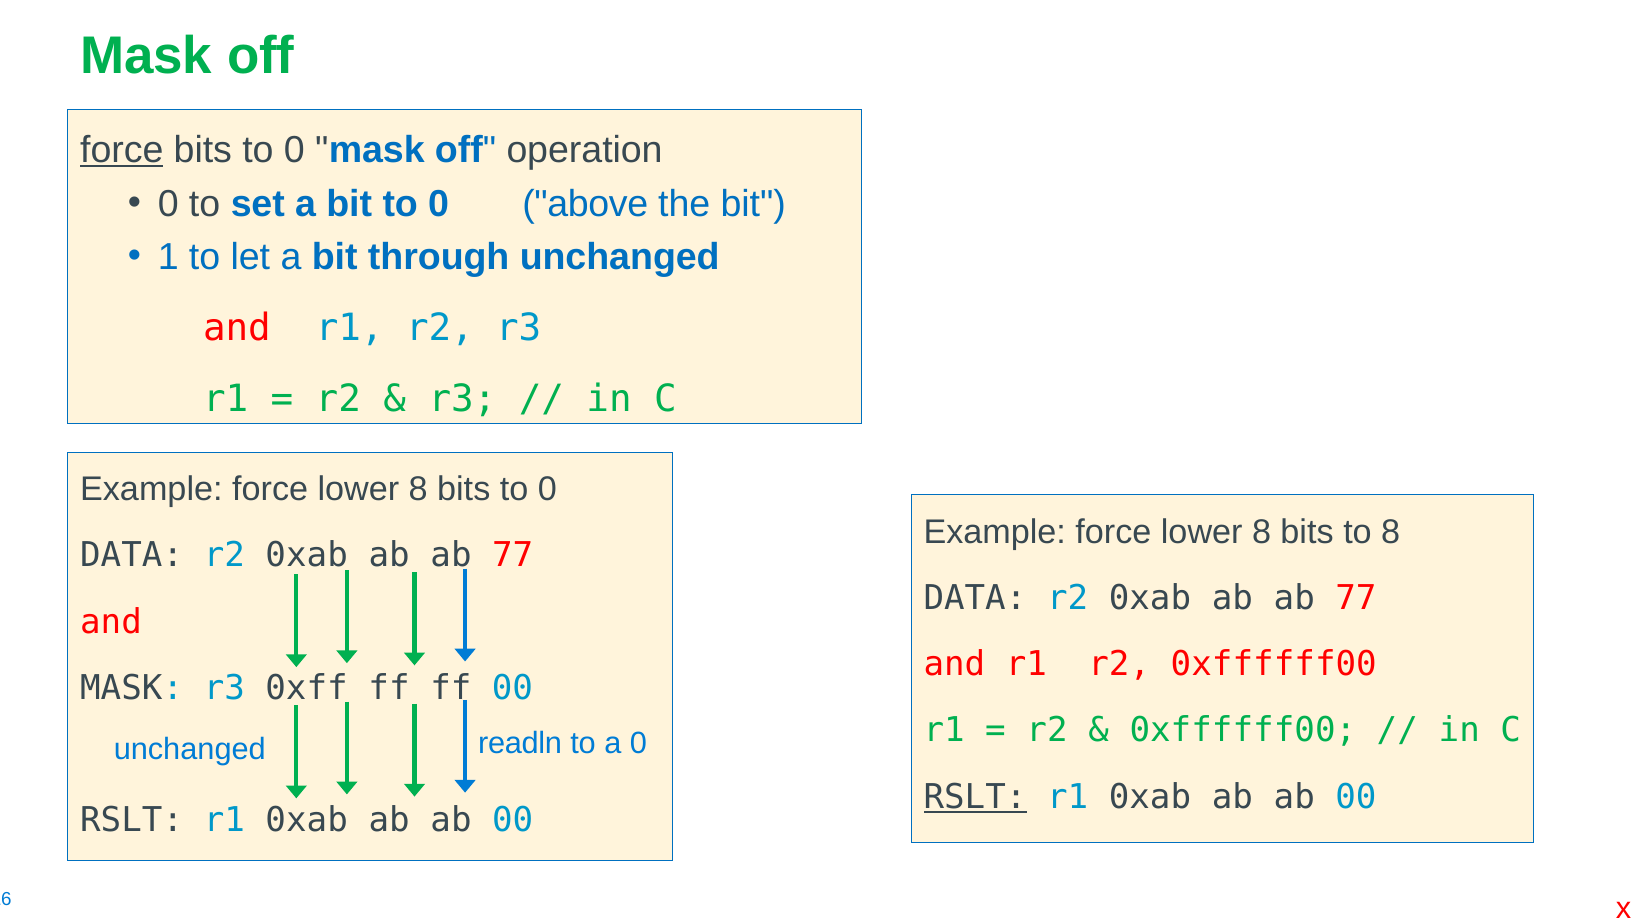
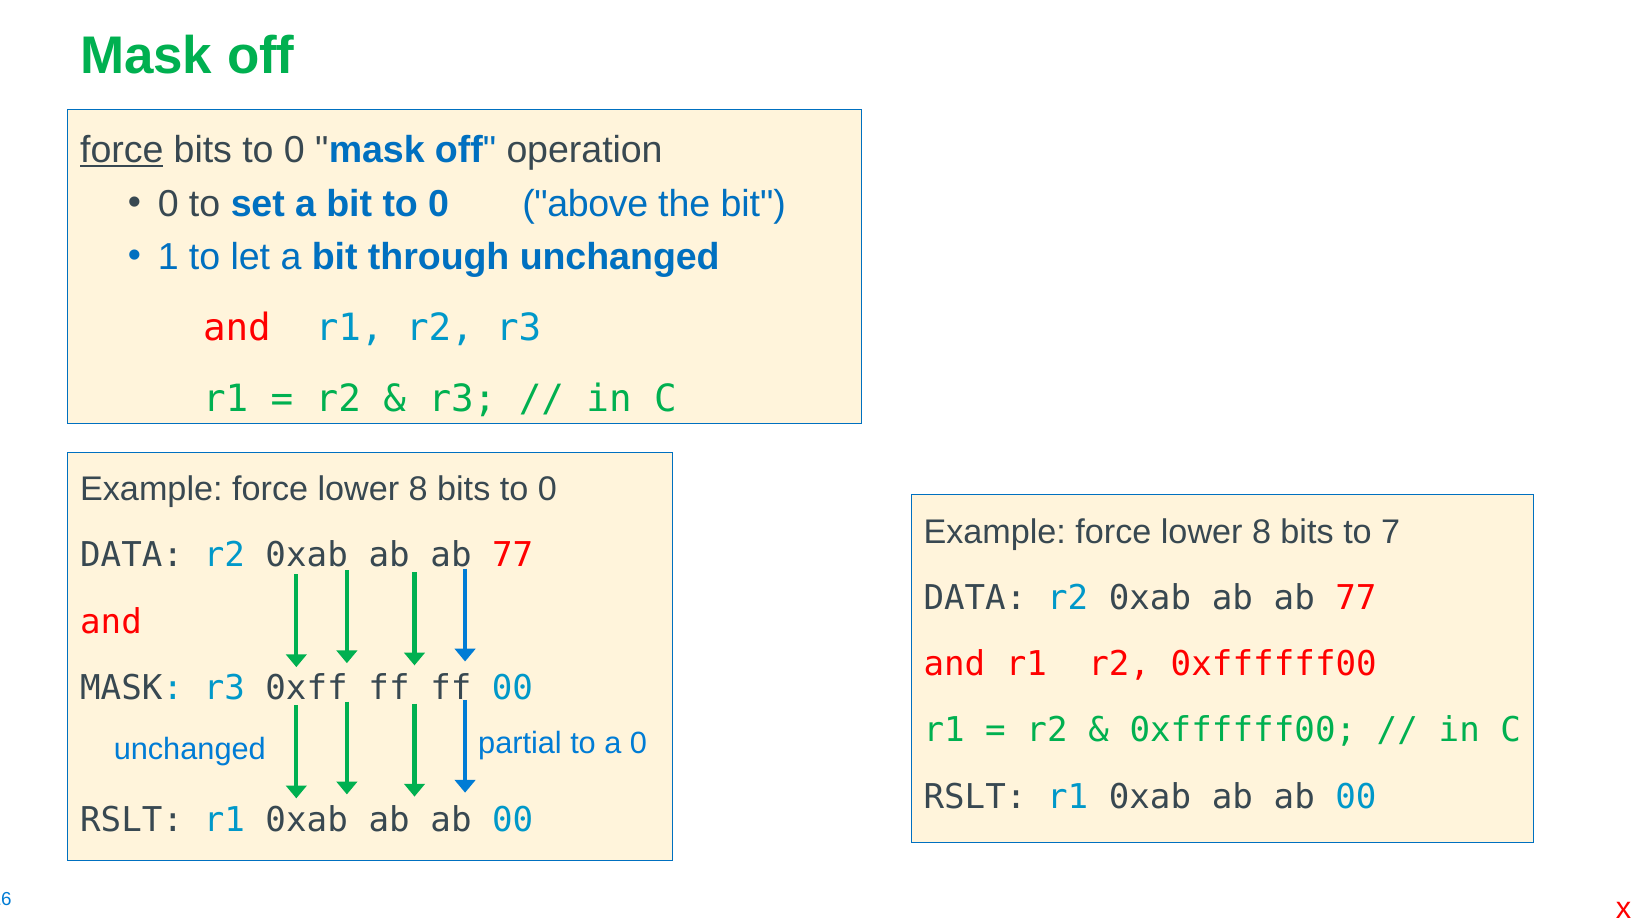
to 8: 8 -> 7 (1391, 532)
readln: readln -> partial (520, 743)
RSLT underline: present -> none (975, 797)
